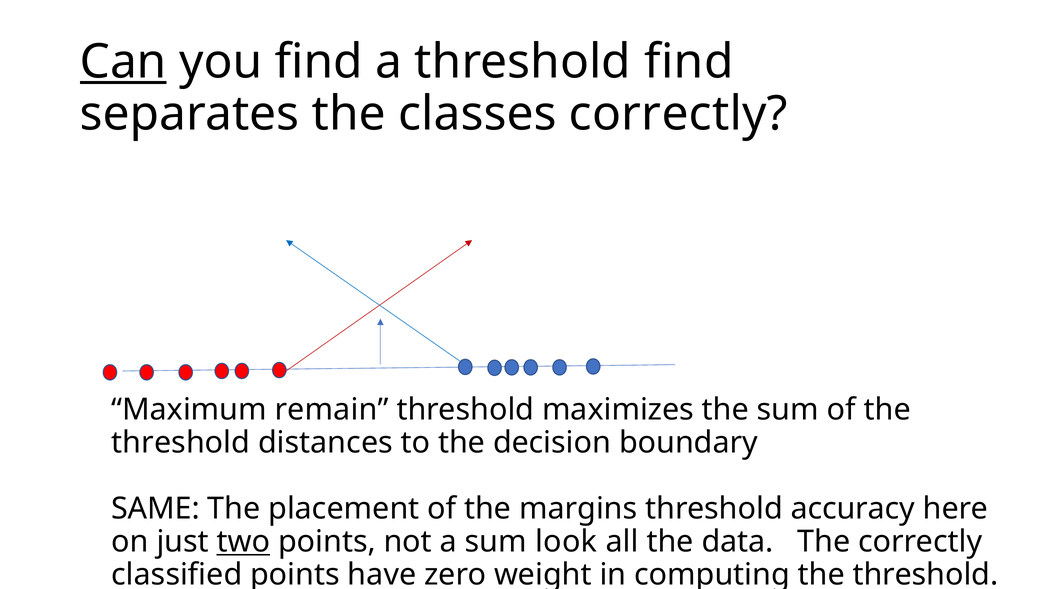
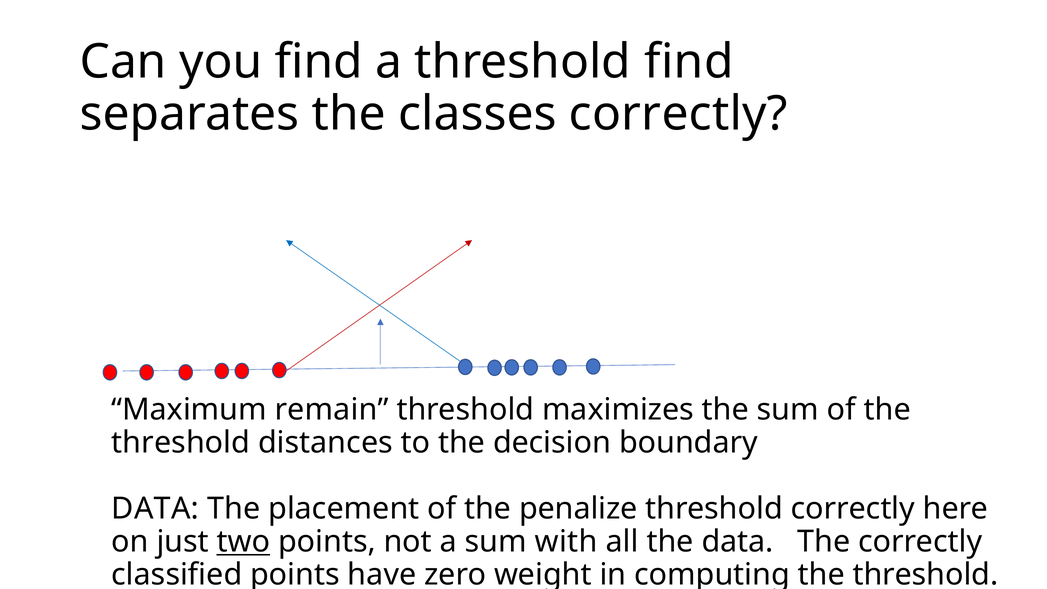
Can underline: present -> none (123, 62)
SAME: SAME -> DATA (155, 508)
margins: margins -> penalize (578, 508)
threshold accuracy: accuracy -> correctly (853, 508)
look: look -> with (566, 541)
